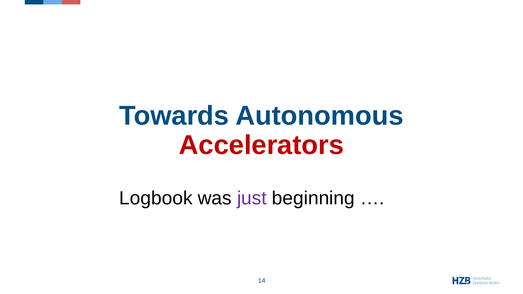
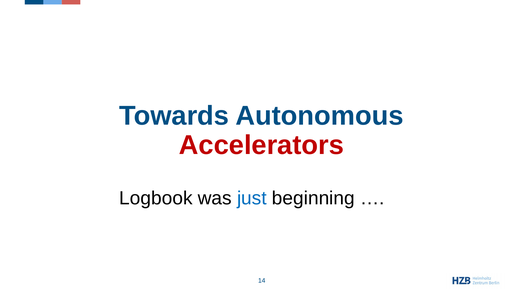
just colour: purple -> blue (252, 198)
